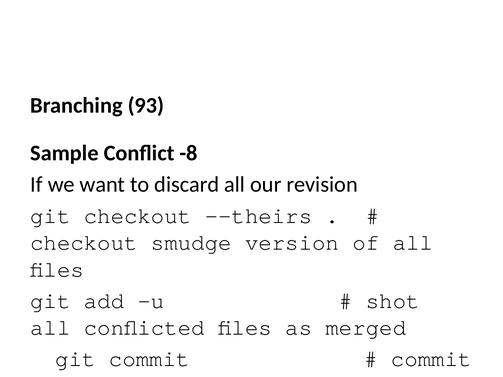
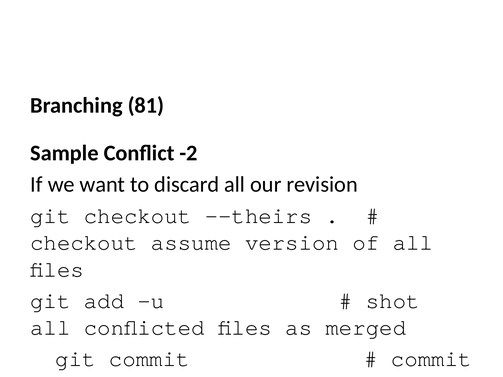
93: 93 -> 81 (146, 106)
-8: -8 -> -2 (189, 153)
smudge: smudge -> assume (191, 243)
